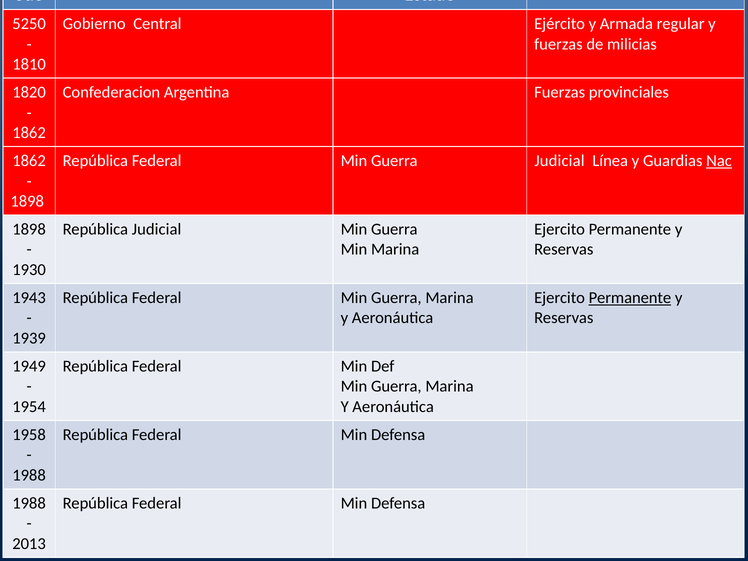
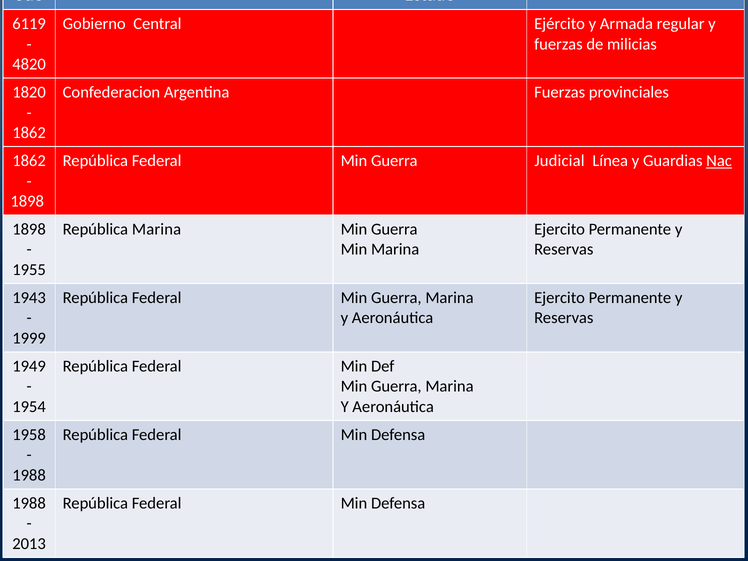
5250: 5250 -> 6119 (29, 24)
1810: 1810 -> 4820 (29, 64)
República Judicial: Judicial -> Marina (157, 229)
1930: 1930 -> 1955 (29, 270)
Permanente underline: present -> none (630, 298)
1939: 1939 -> 1999 (29, 338)
